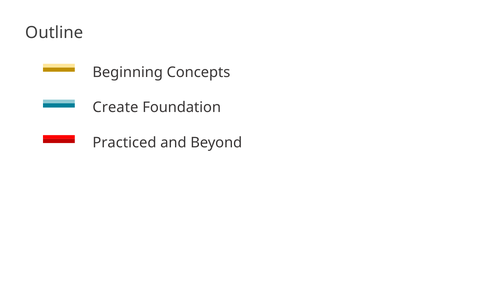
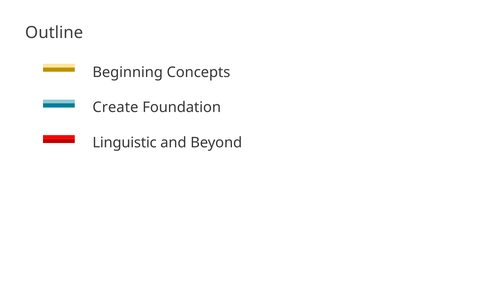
Practiced: Practiced -> Linguistic (125, 143)
